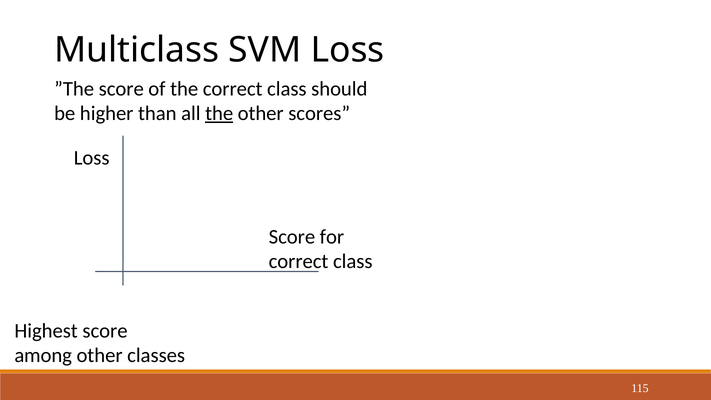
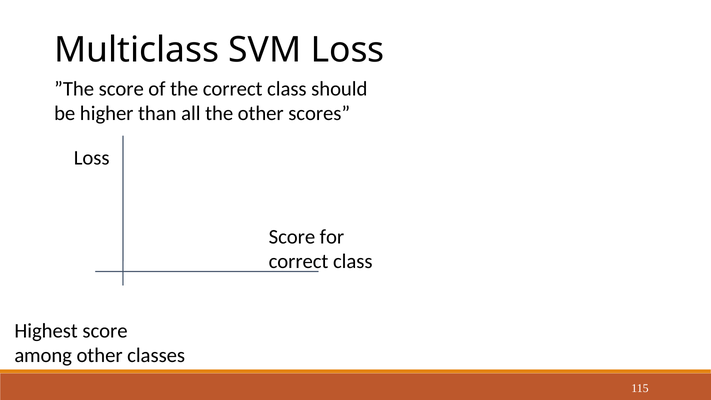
the underline: present -> none (219, 113)
